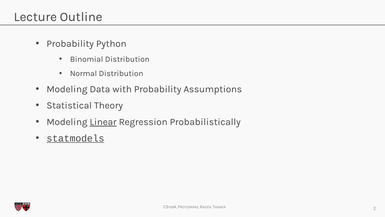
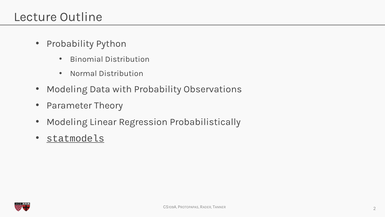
Assumptions: Assumptions -> Observations (213, 89)
Statistical: Statistical -> Parameter (69, 105)
Linear underline: present -> none (103, 122)
